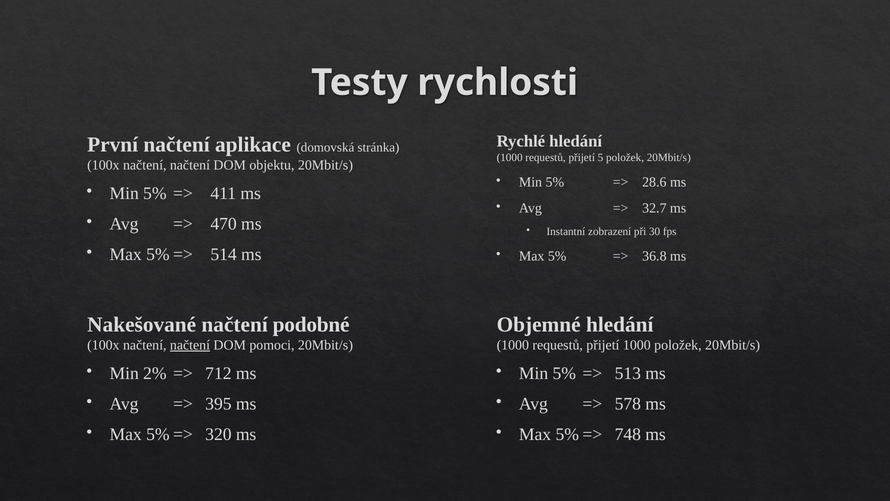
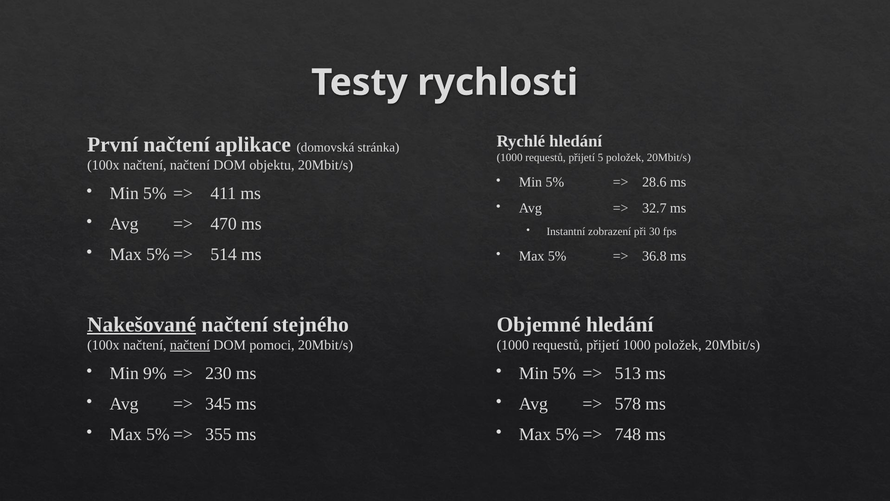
Nakešované underline: none -> present (142, 324)
podobné: podobné -> stejného (311, 324)
2%: 2% -> 9% (155, 373)
712: 712 -> 230 (218, 373)
395: 395 -> 345 (218, 404)
320: 320 -> 355 (218, 434)
